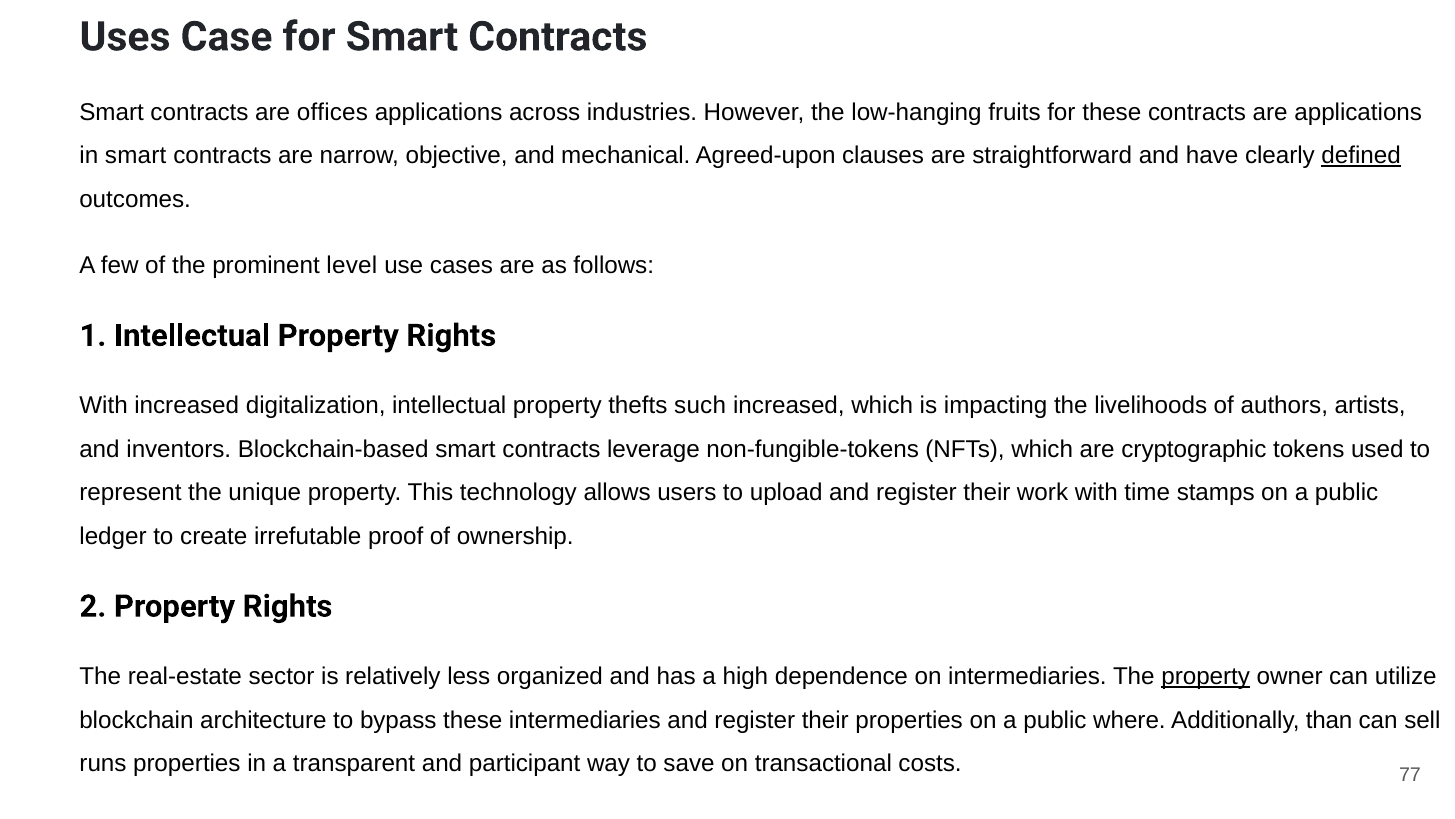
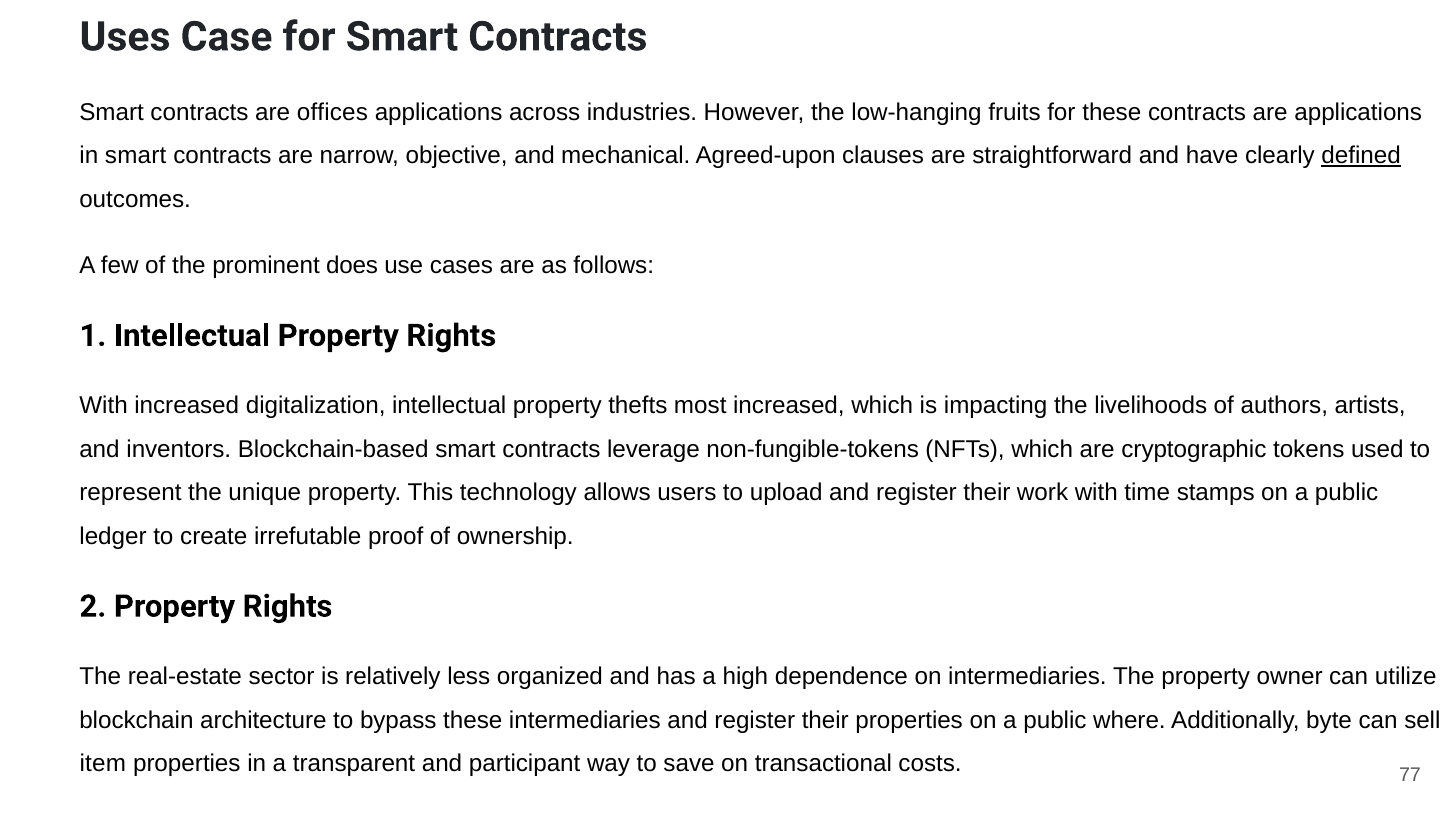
level: level -> does (352, 266)
such: such -> most (700, 405)
property underline: present -> none (1206, 676)
than: than -> byte (1329, 720)
runs: runs -> item (103, 763)
